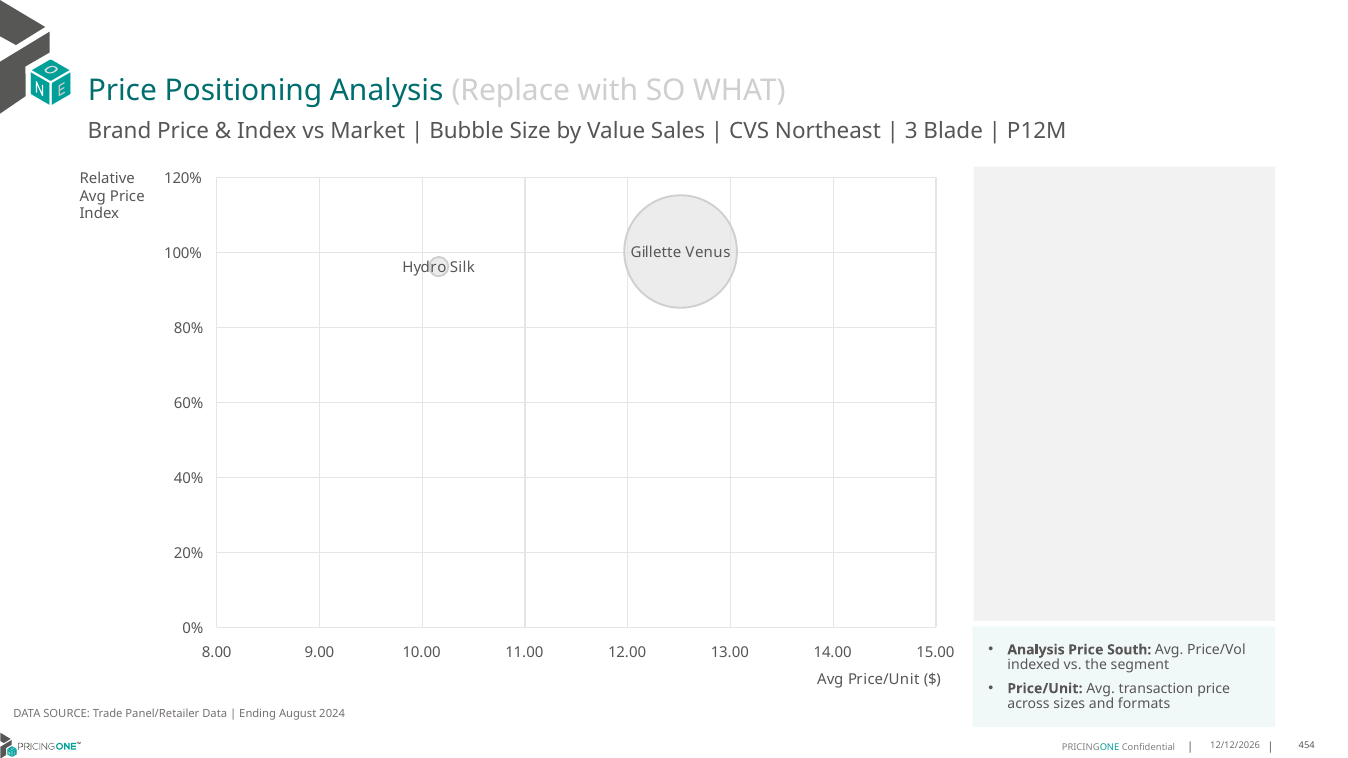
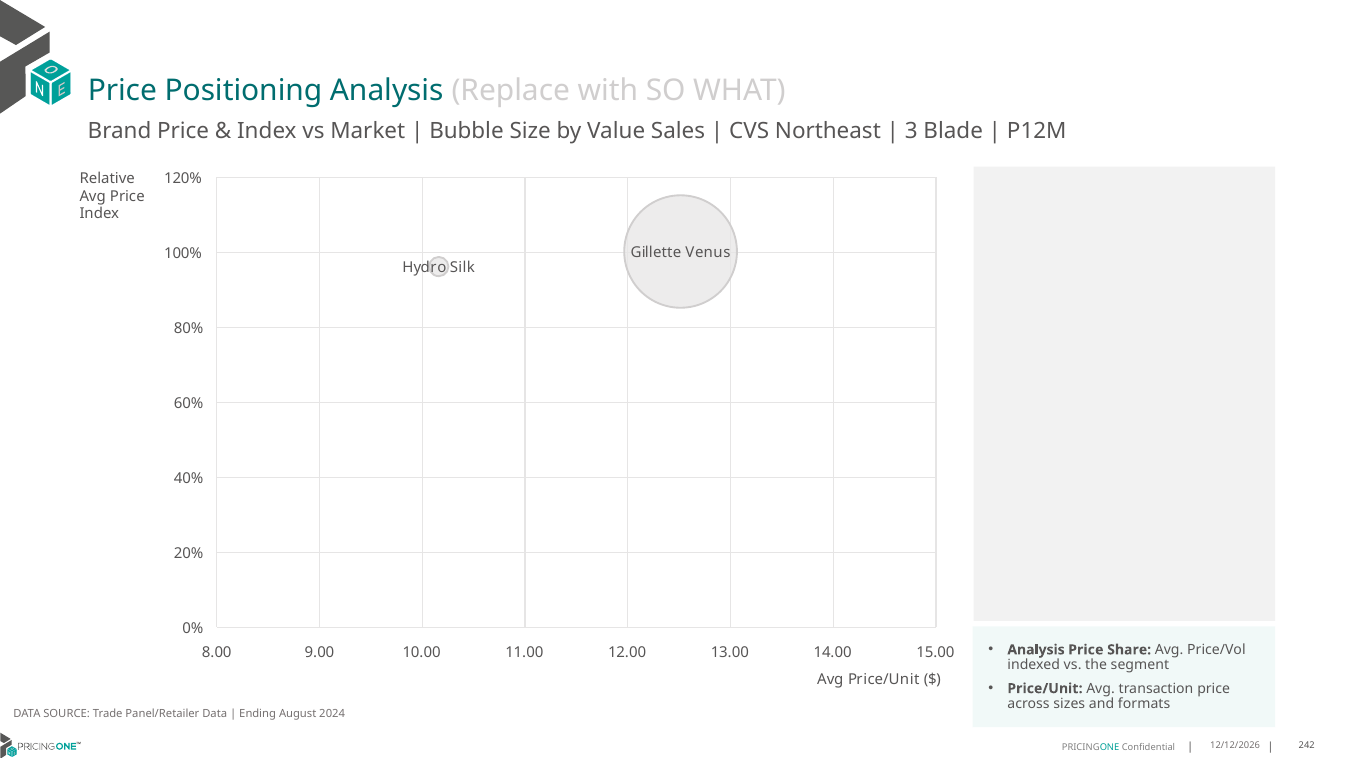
South: South -> Share (1129, 650)
454: 454 -> 242 (1307, 746)
